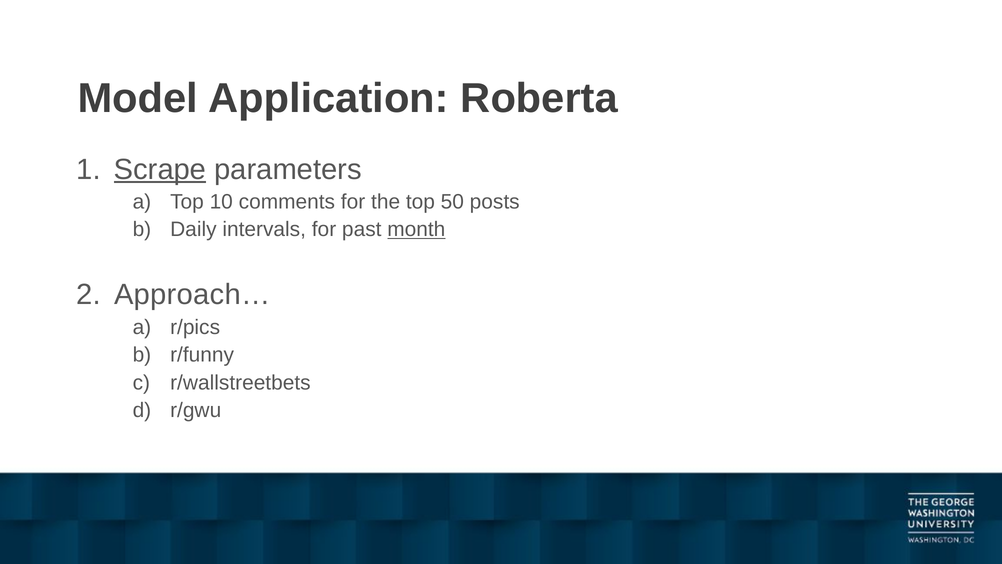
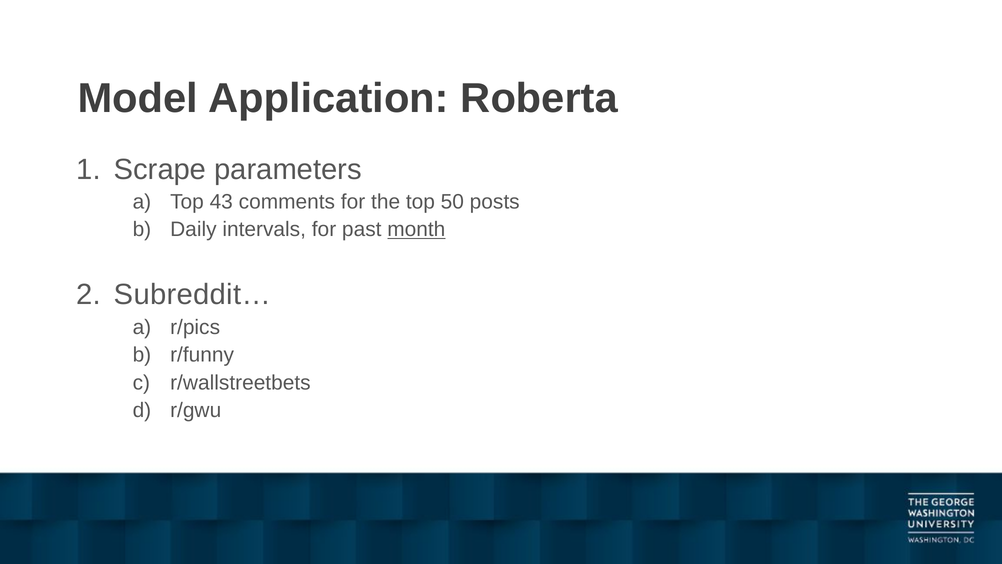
Scrape underline: present -> none (160, 169)
10: 10 -> 43 (221, 202)
Approach…: Approach… -> Subreddit… (192, 295)
